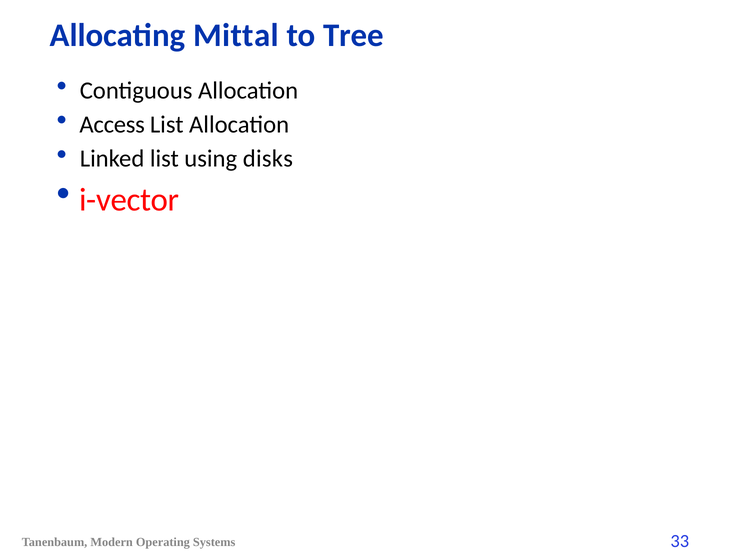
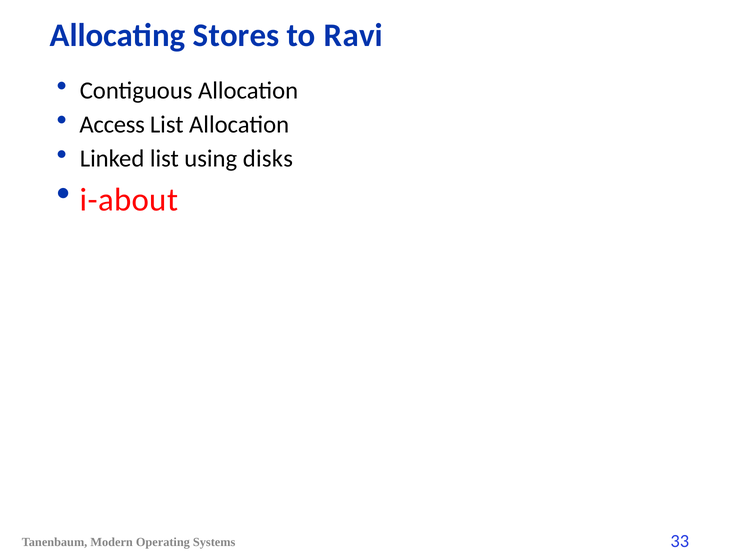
Mittal: Mittal -> Stores (236, 35)
Tree: Tree -> Ravi (353, 35)
i-vector: i-vector -> i-about (129, 200)
